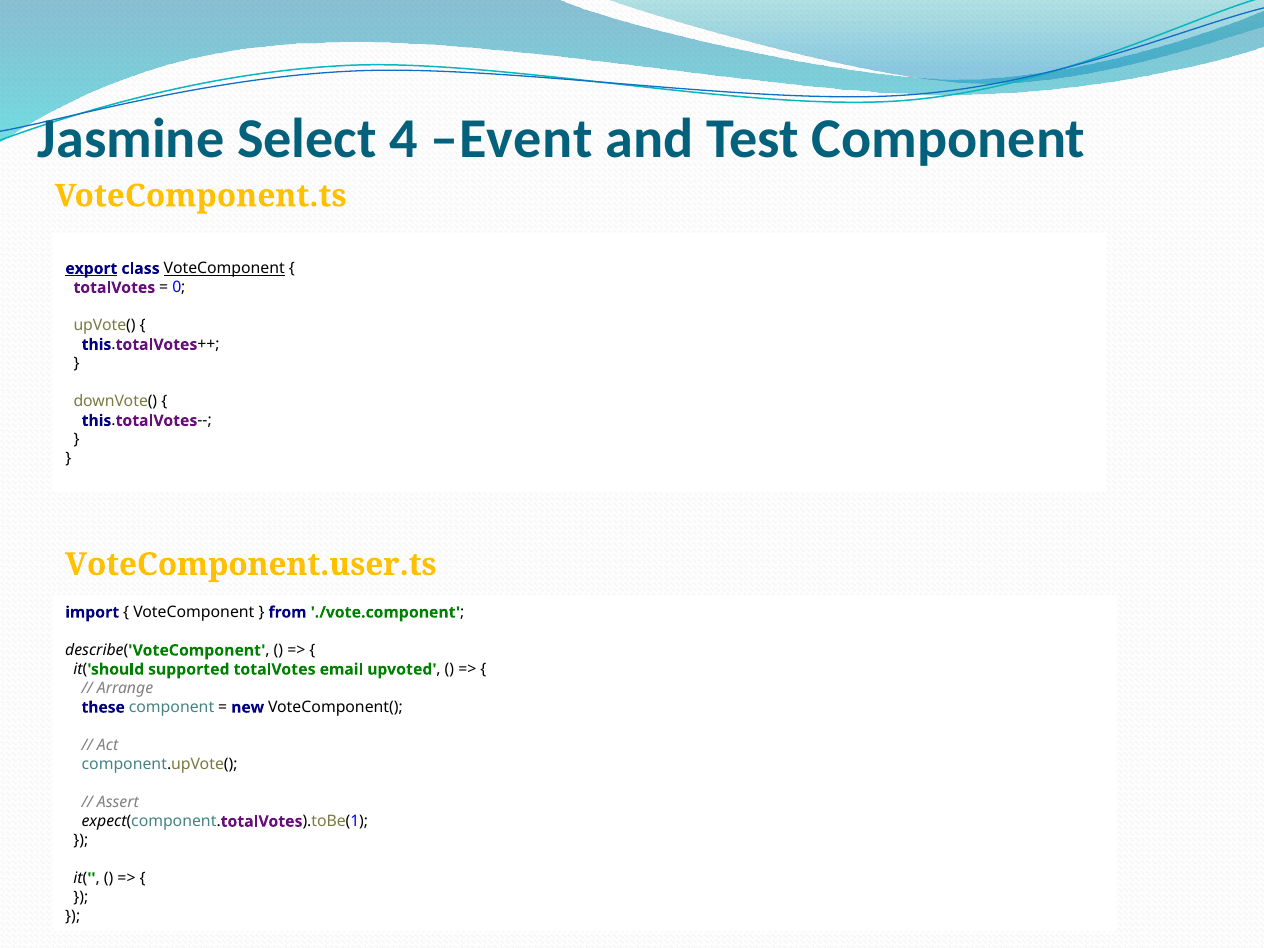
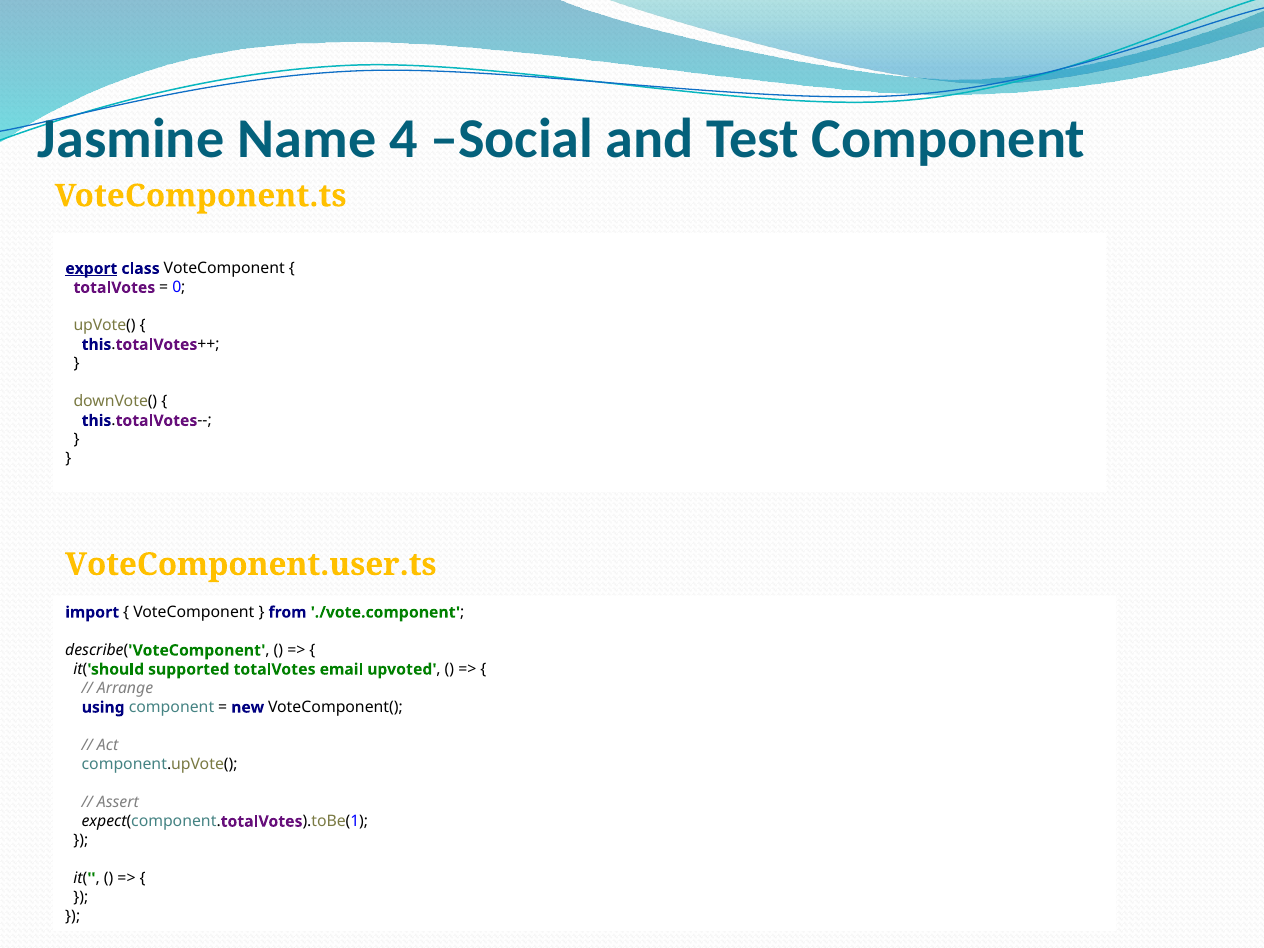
Select: Select -> Name (307, 139)
Event: Event -> Social (512, 139)
VoteComponent underline: present -> none (224, 269)
these: these -> using (103, 707)
